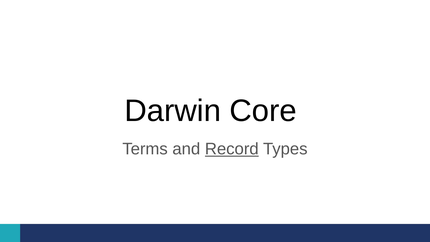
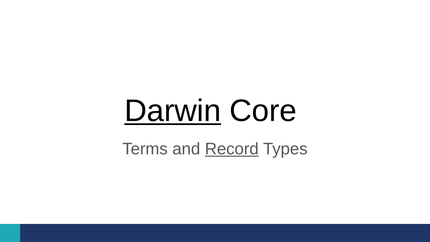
Darwin underline: none -> present (173, 111)
